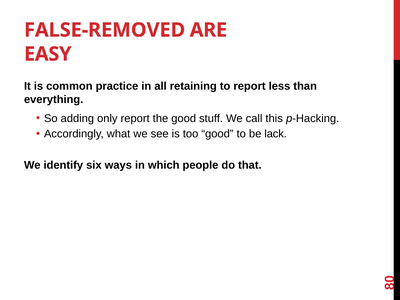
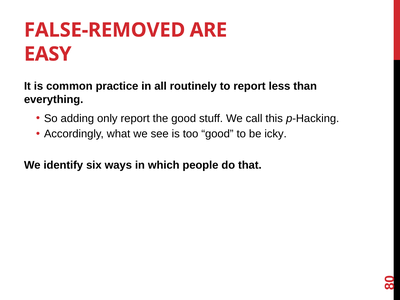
retaining: retaining -> routinely (193, 86)
lack: lack -> icky (276, 134)
